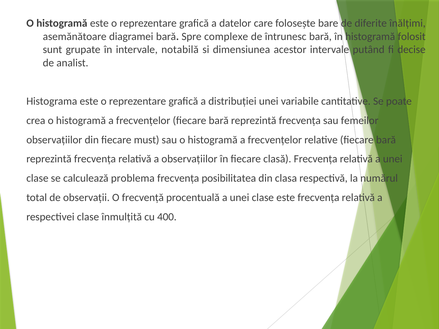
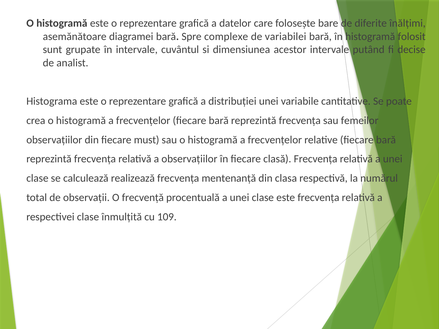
întrunesc: întrunesc -> variabilei (286, 36)
notabilă: notabilă -> cuvântul (180, 50)
problema: problema -> realizează (133, 178)
posibilitatea: posibilitatea -> mentenanță (229, 178)
400: 400 -> 109 (167, 217)
